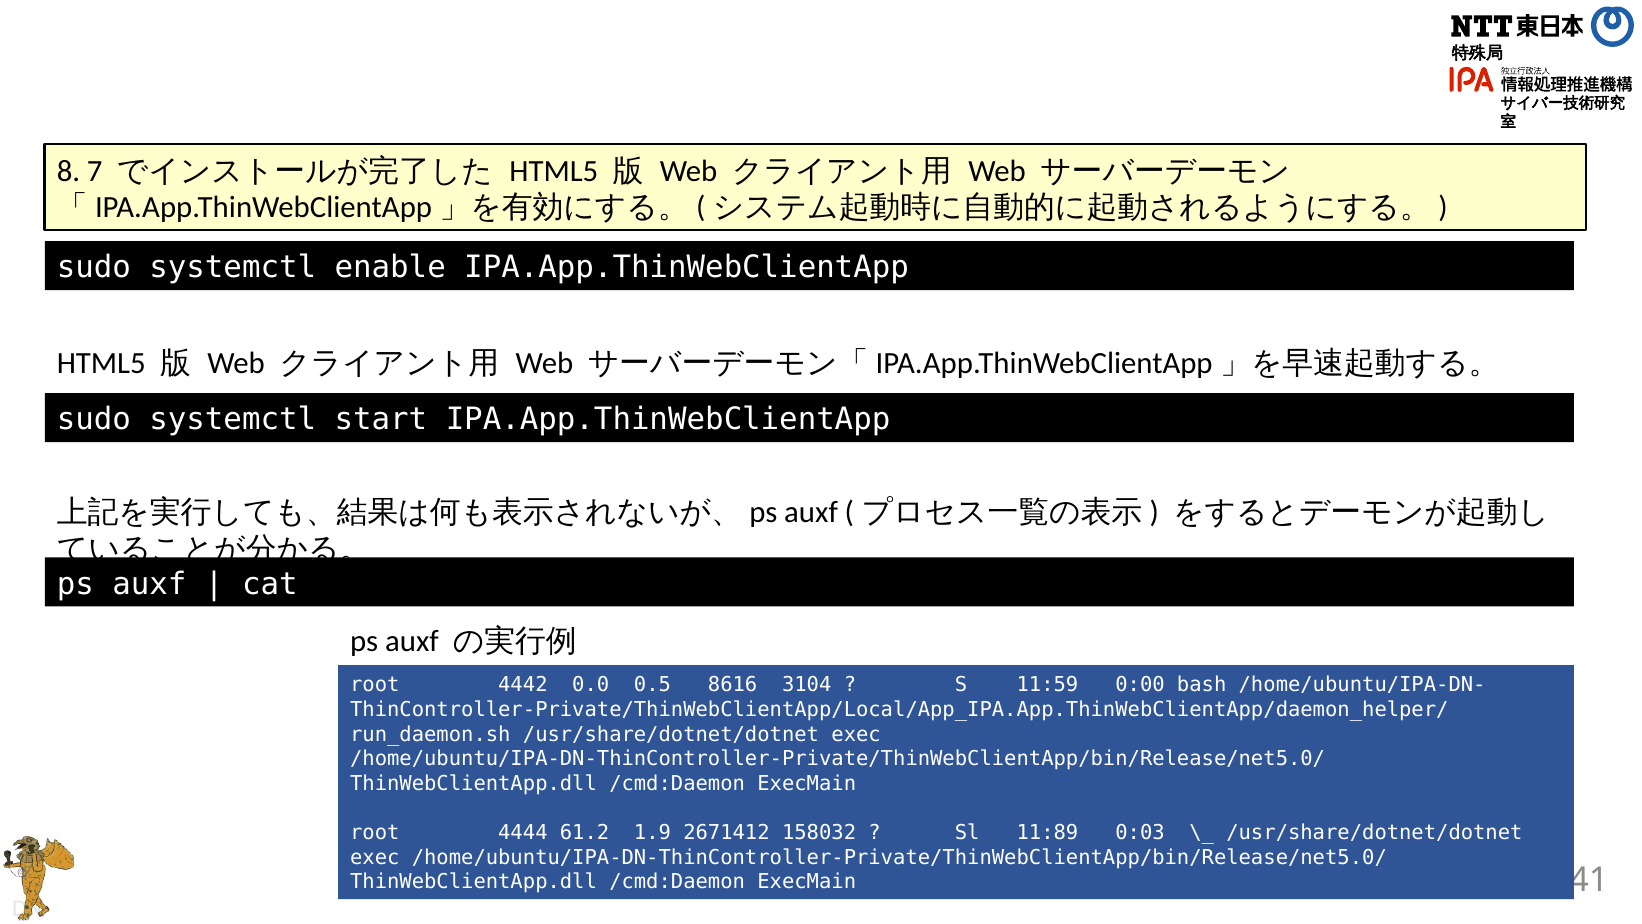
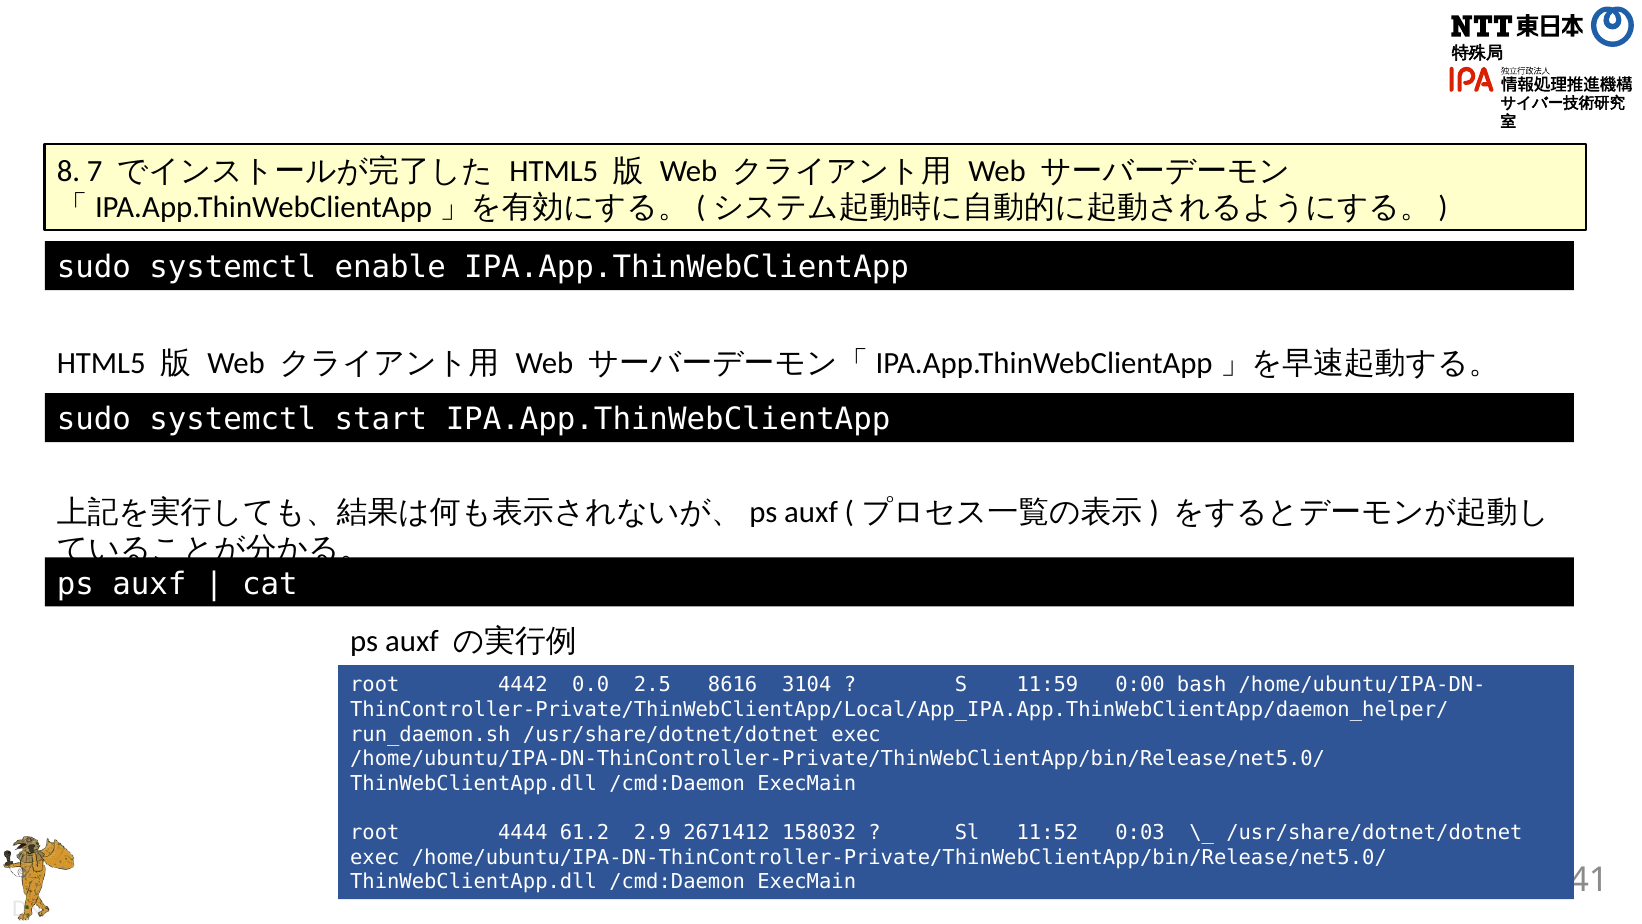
0.5: 0.5 -> 2.5 (652, 685)
1.9: 1.9 -> 2.9 (652, 833)
11:89: 11:89 -> 11:52 (1047, 833)
